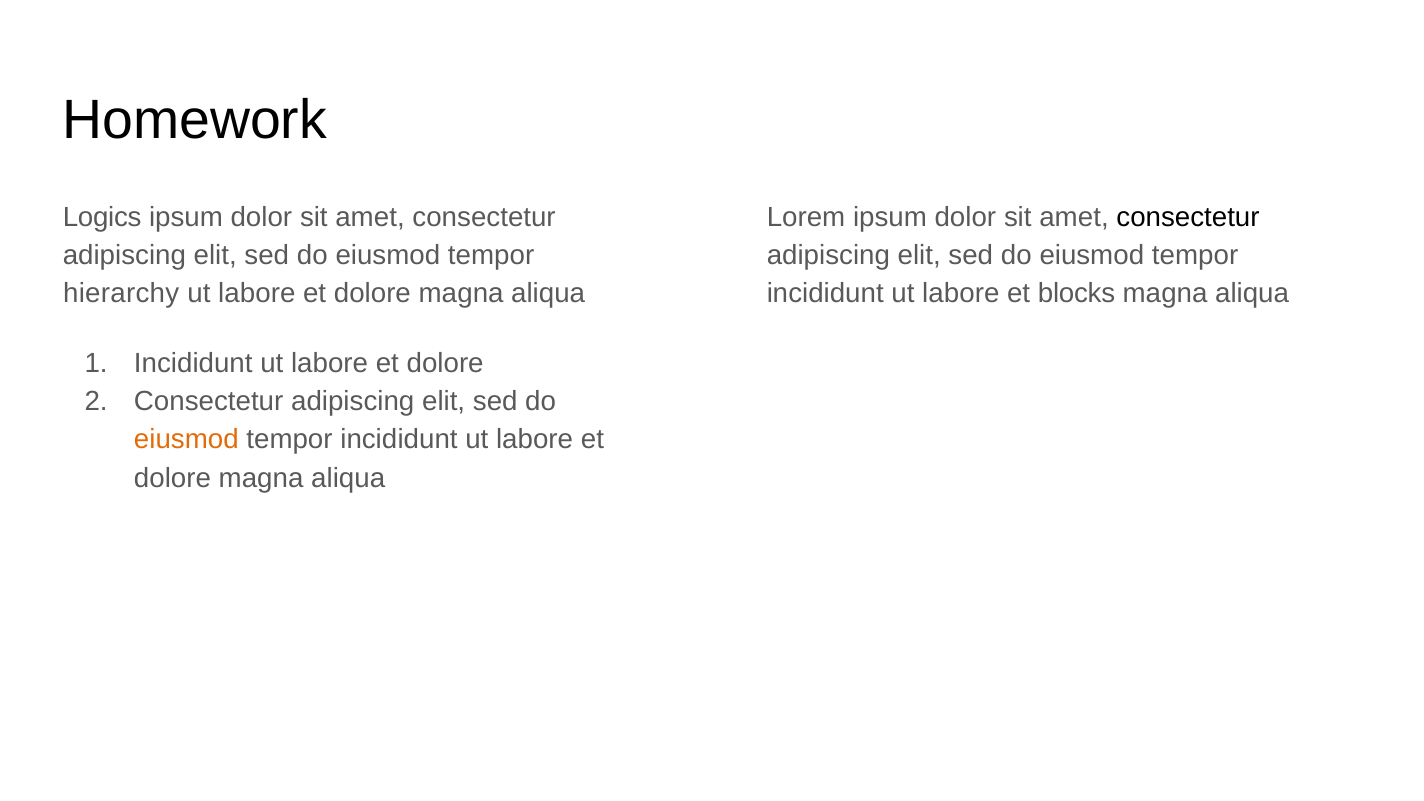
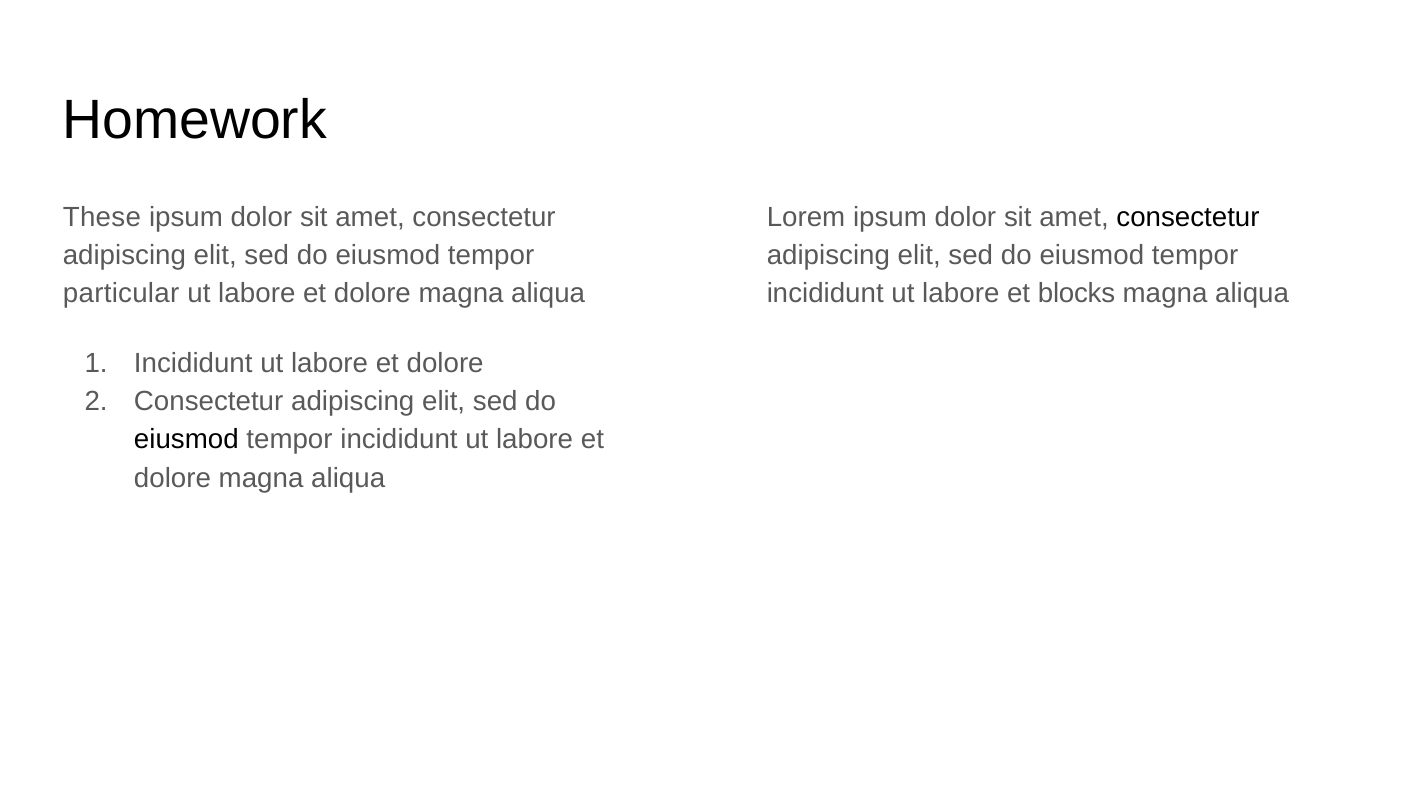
Logics: Logics -> These (102, 217)
hierarchy: hierarchy -> particular (121, 294)
eiusmod colour: orange -> black (186, 440)
